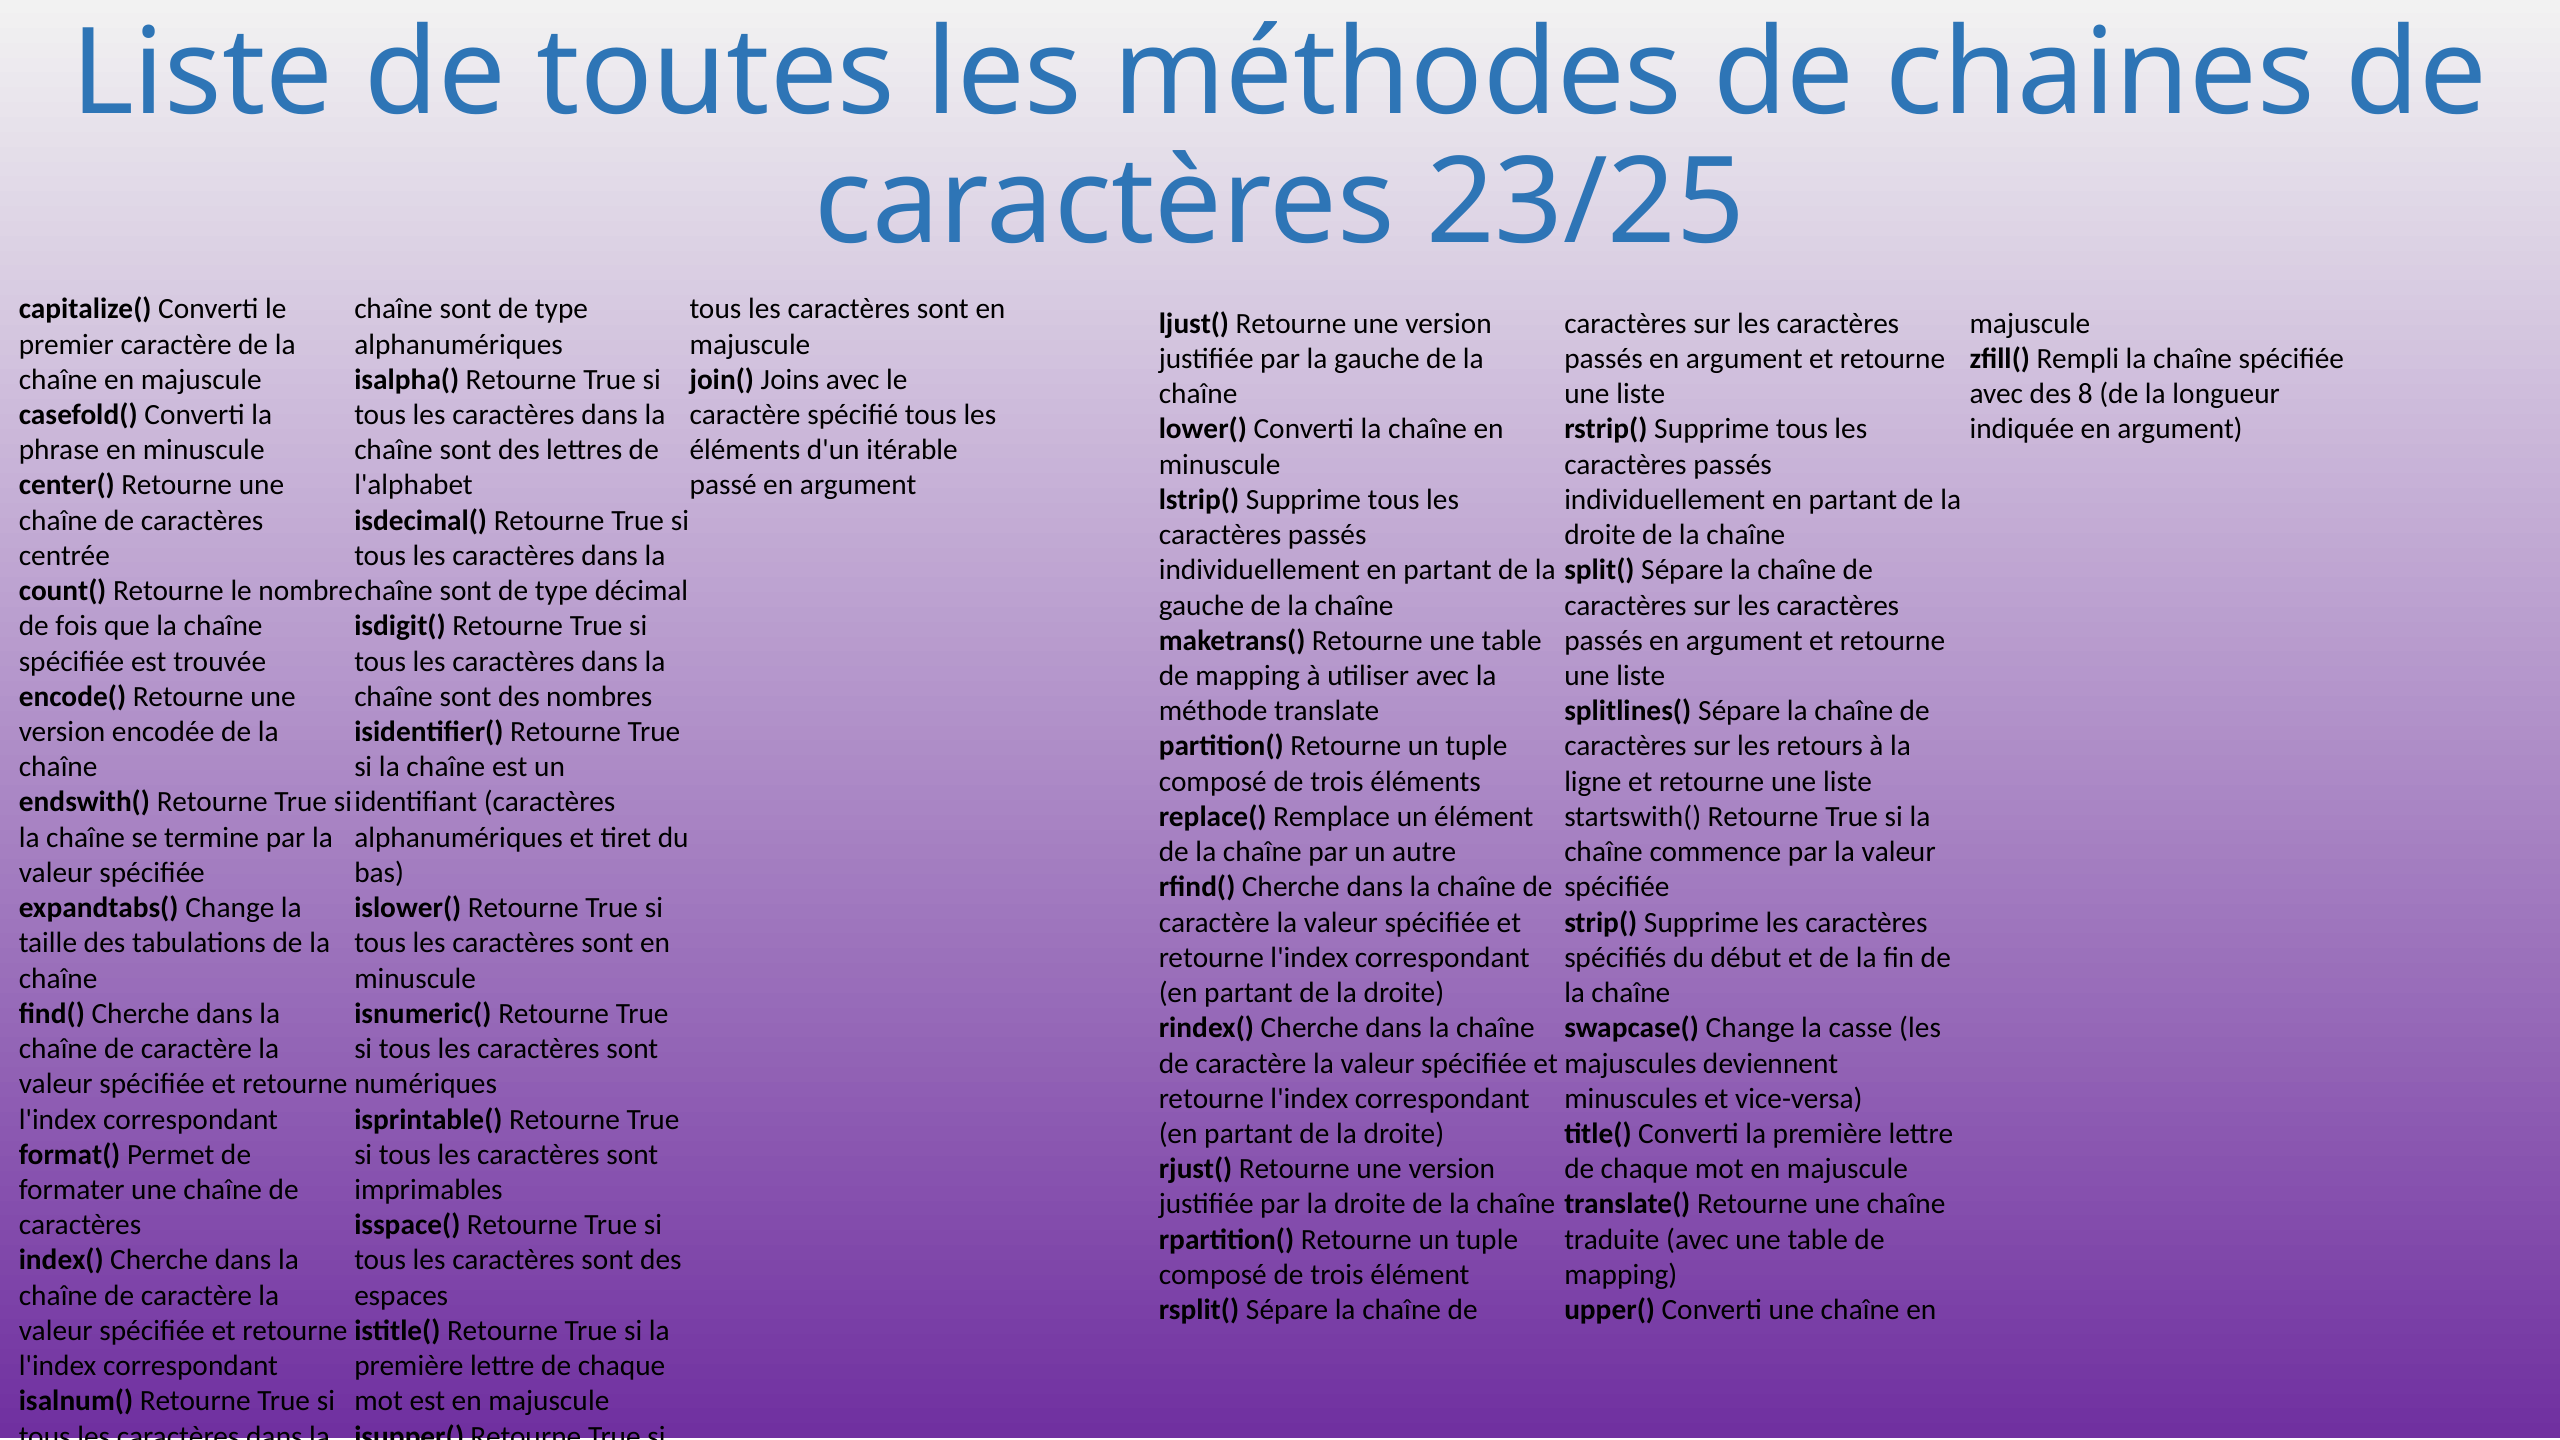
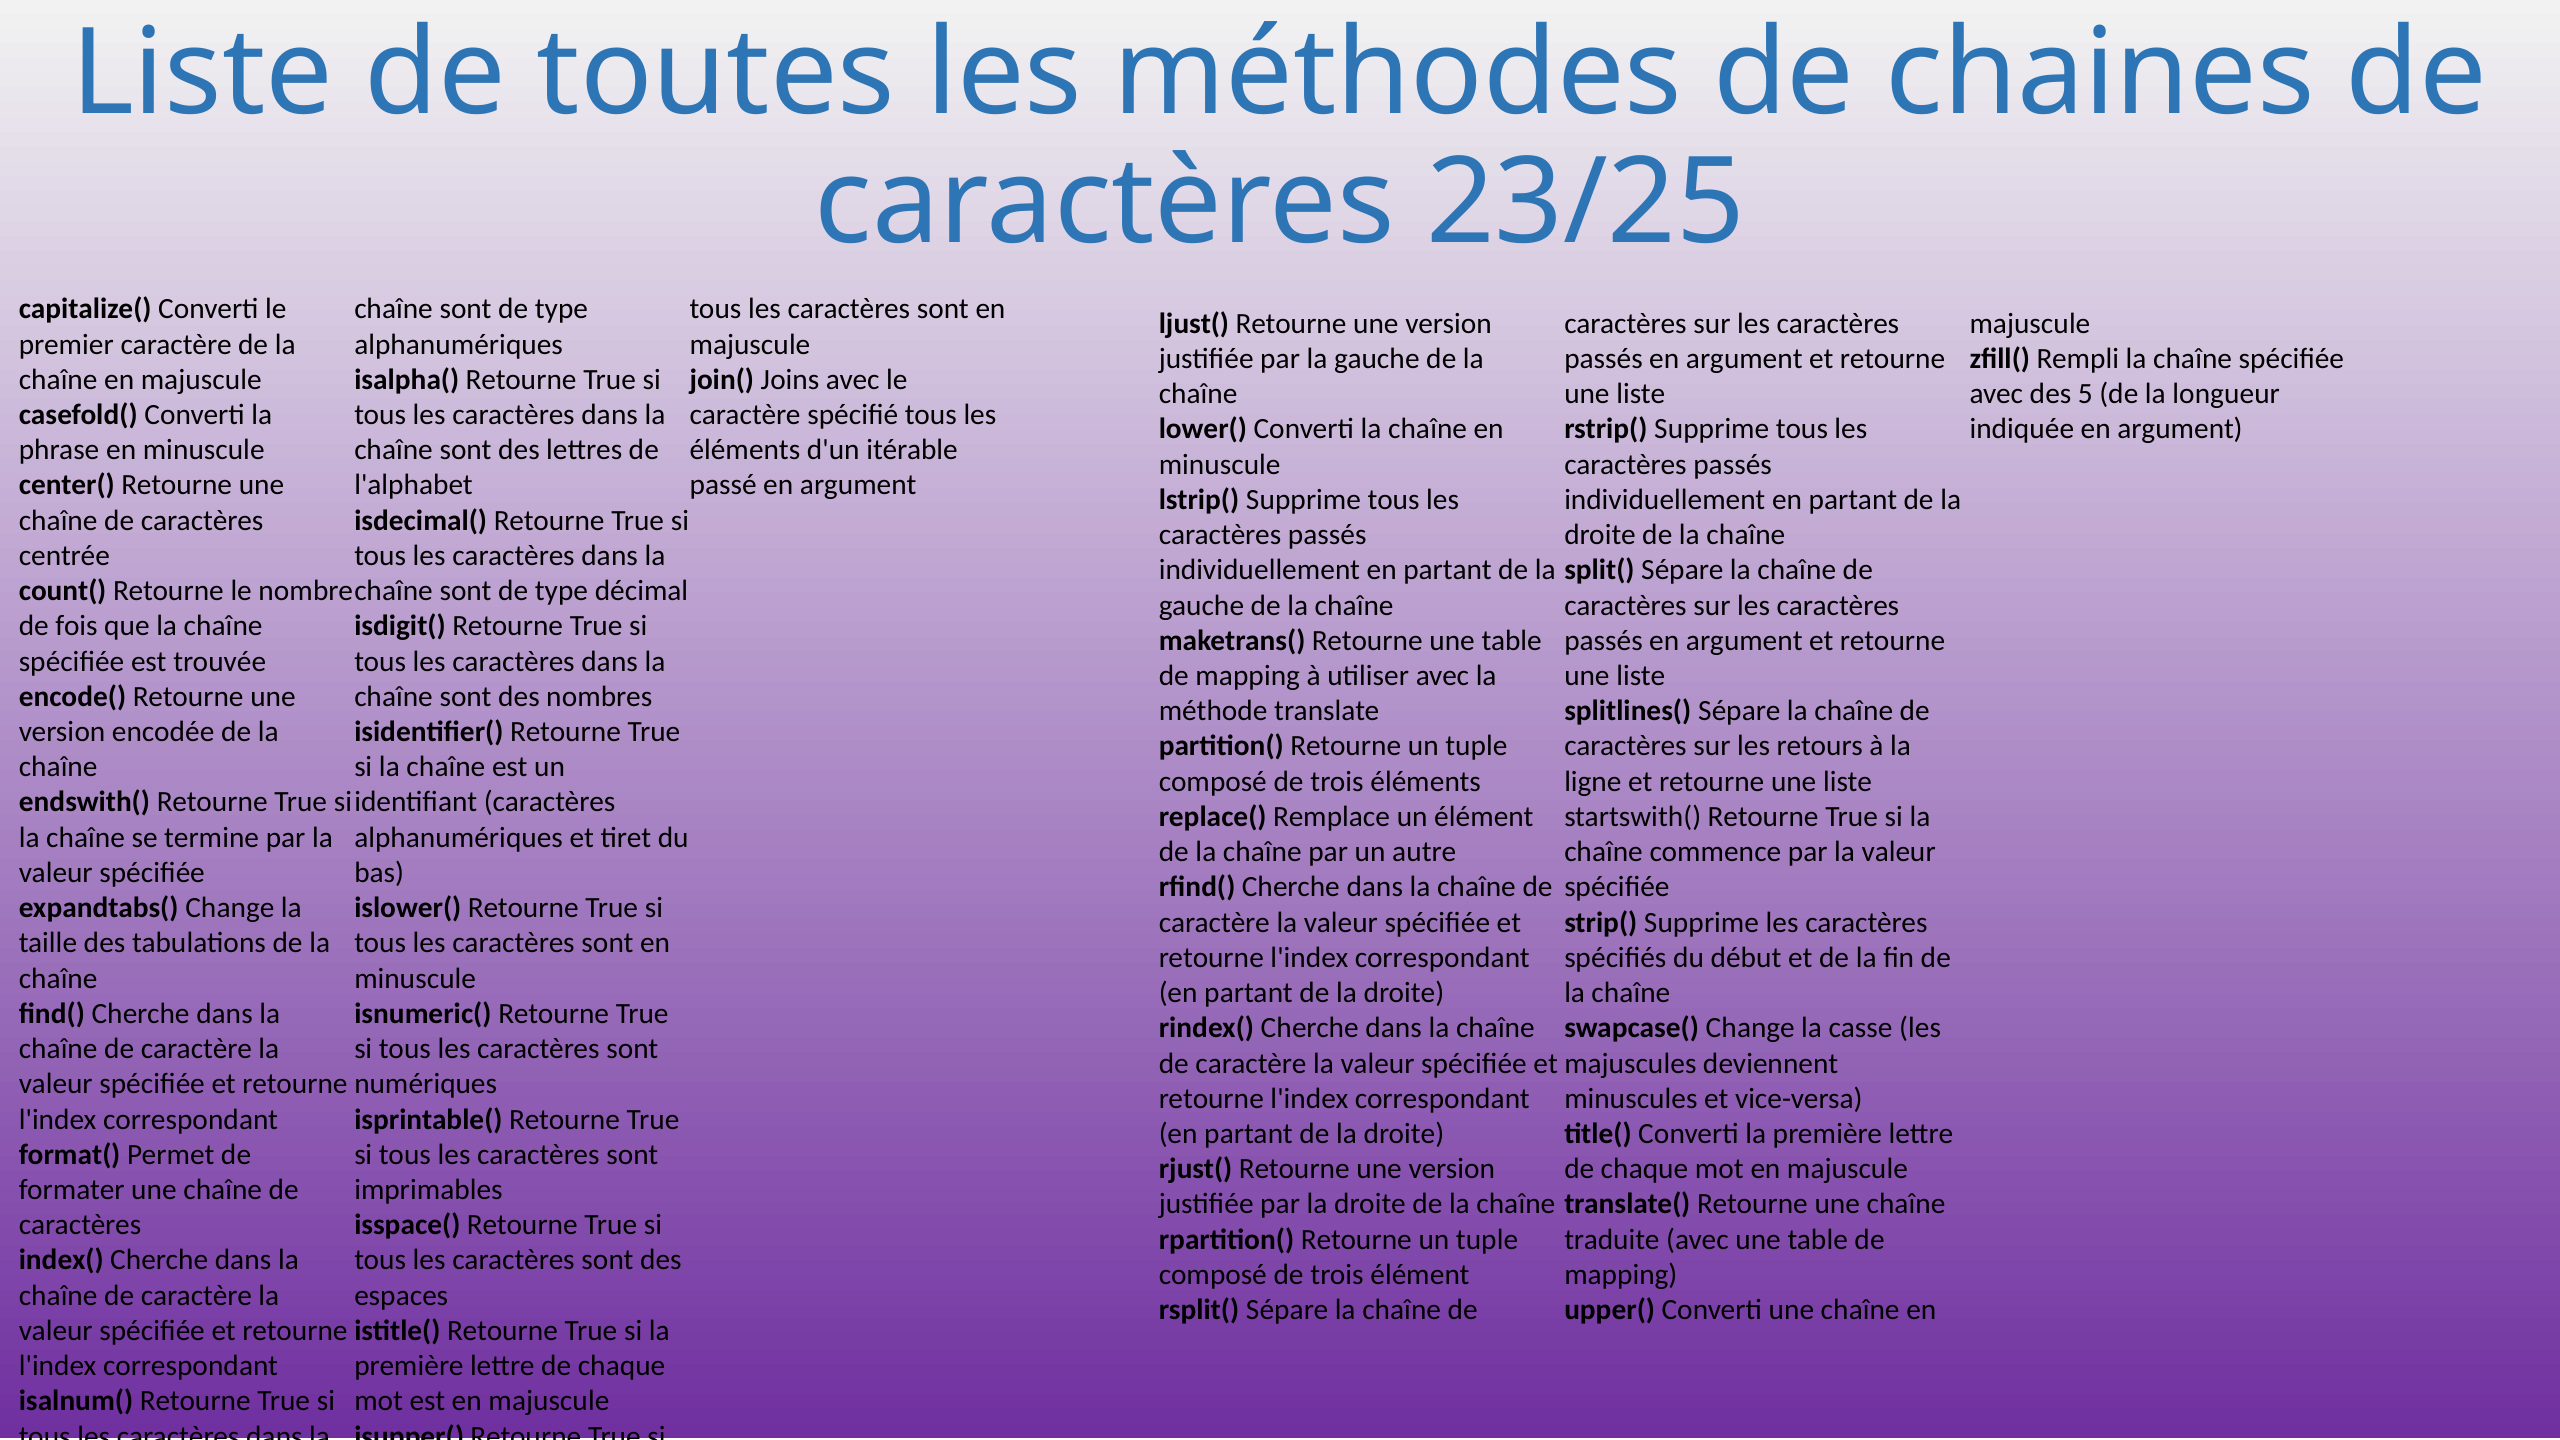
8: 8 -> 5 (2085, 394)
